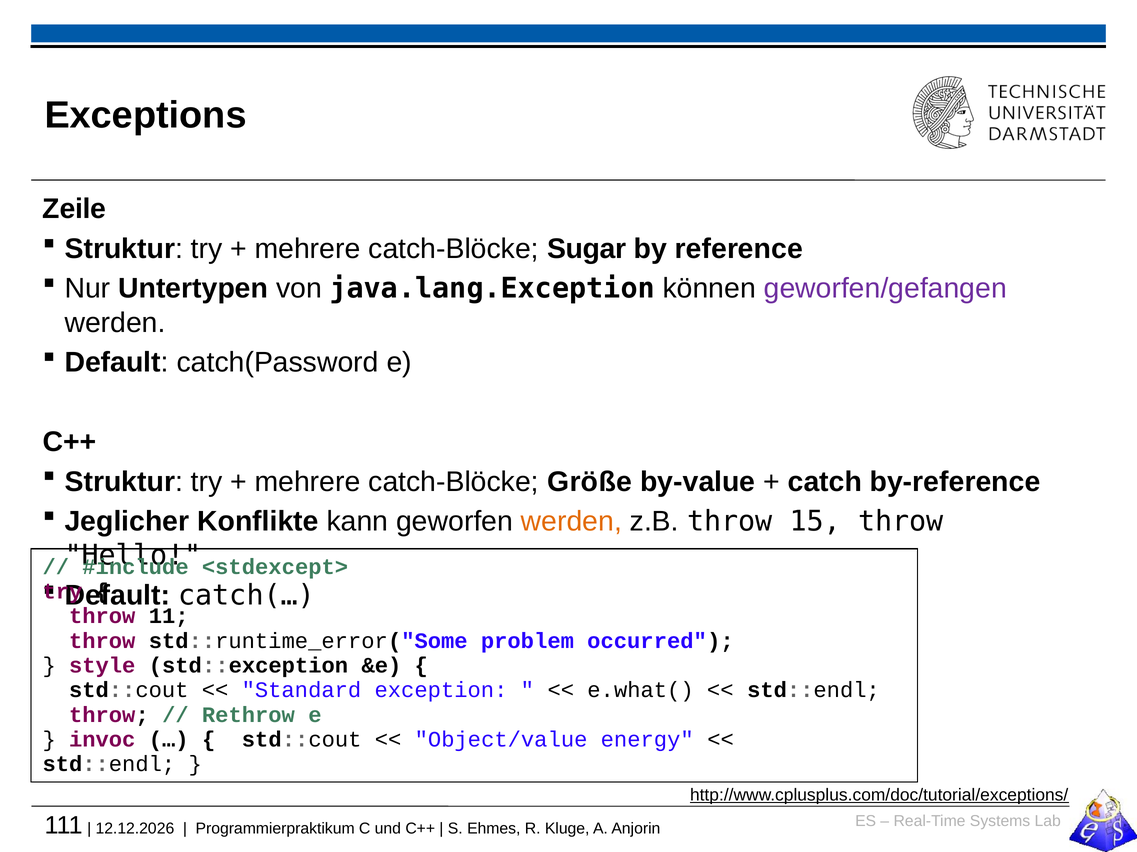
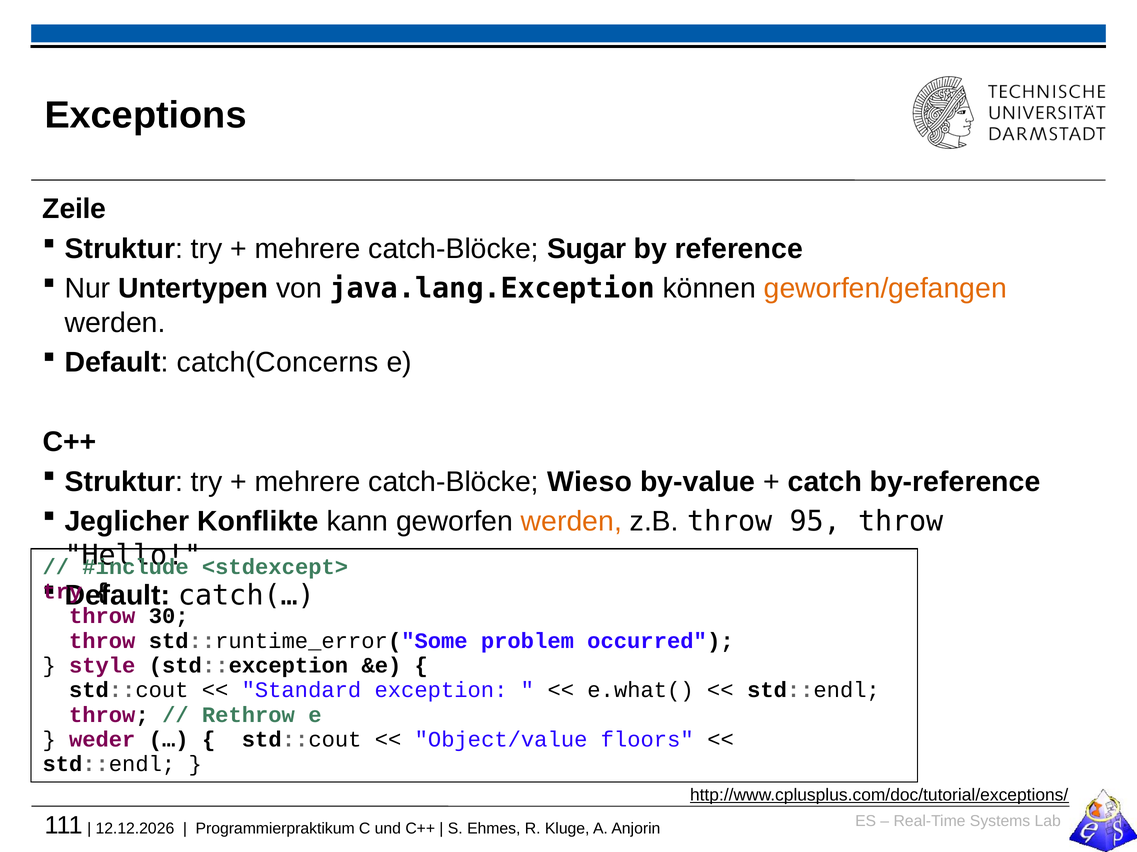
geworfen/gefangen colour: purple -> orange (885, 289)
catch(Password: catch(Password -> catch(Concerns (278, 363)
Größe: Größe -> Wieso (590, 482)
15: 15 -> 95 (815, 522)
11: 11 -> 30 (169, 617)
invoc: invoc -> weder (102, 740)
energy: energy -> floors (647, 740)
